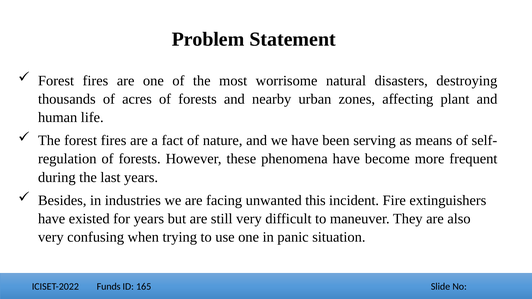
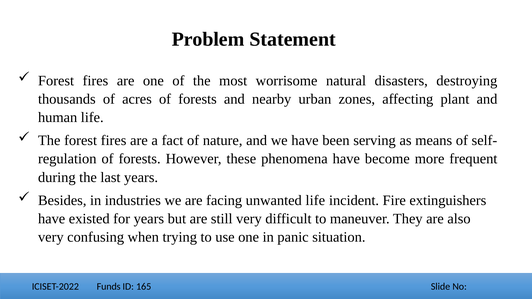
unwanted this: this -> life (315, 200)
